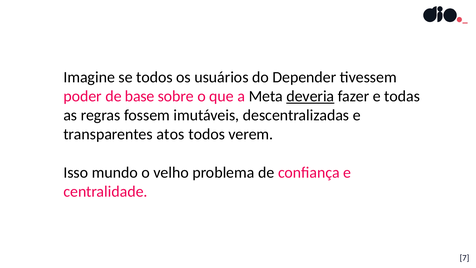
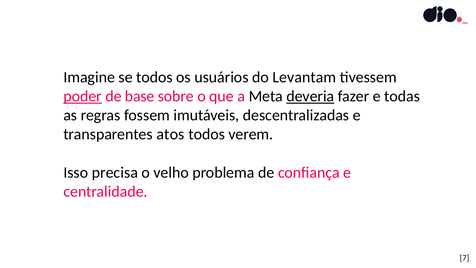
Depender: Depender -> Levantam (304, 77)
poder underline: none -> present (83, 96)
mundo: mundo -> precisa (115, 172)
